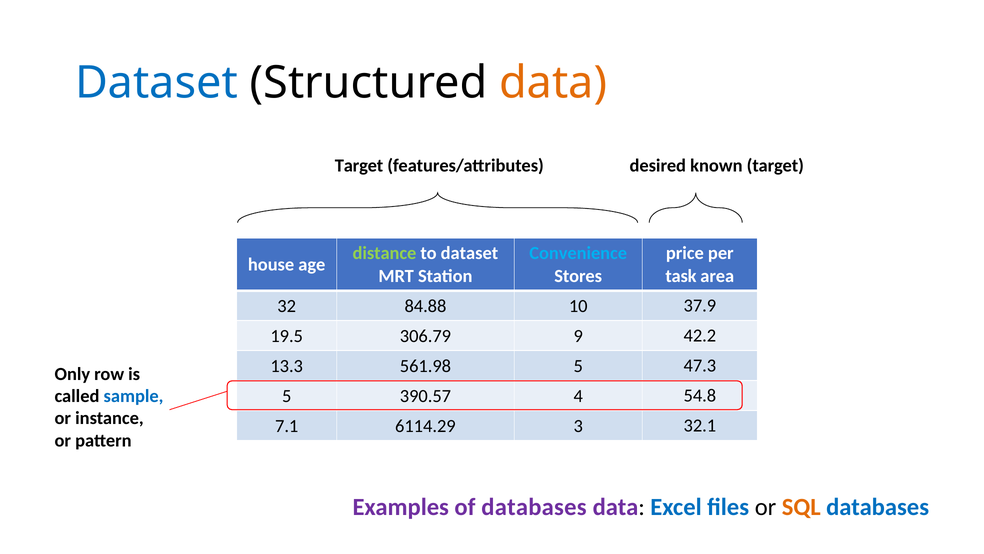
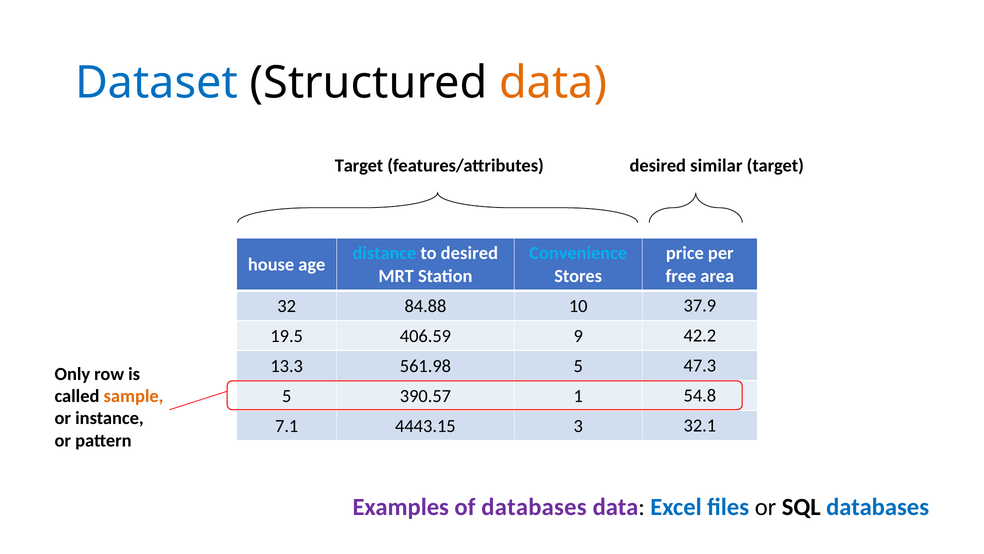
known: known -> similar (716, 166)
distance colour: light green -> light blue (384, 253)
to dataset: dataset -> desired (469, 253)
task: task -> free (681, 276)
306.79: 306.79 -> 406.59 (425, 336)
4: 4 -> 1 (578, 396)
sample colour: blue -> orange (134, 396)
6114.29: 6114.29 -> 4443.15 (425, 426)
SQL colour: orange -> black (801, 507)
